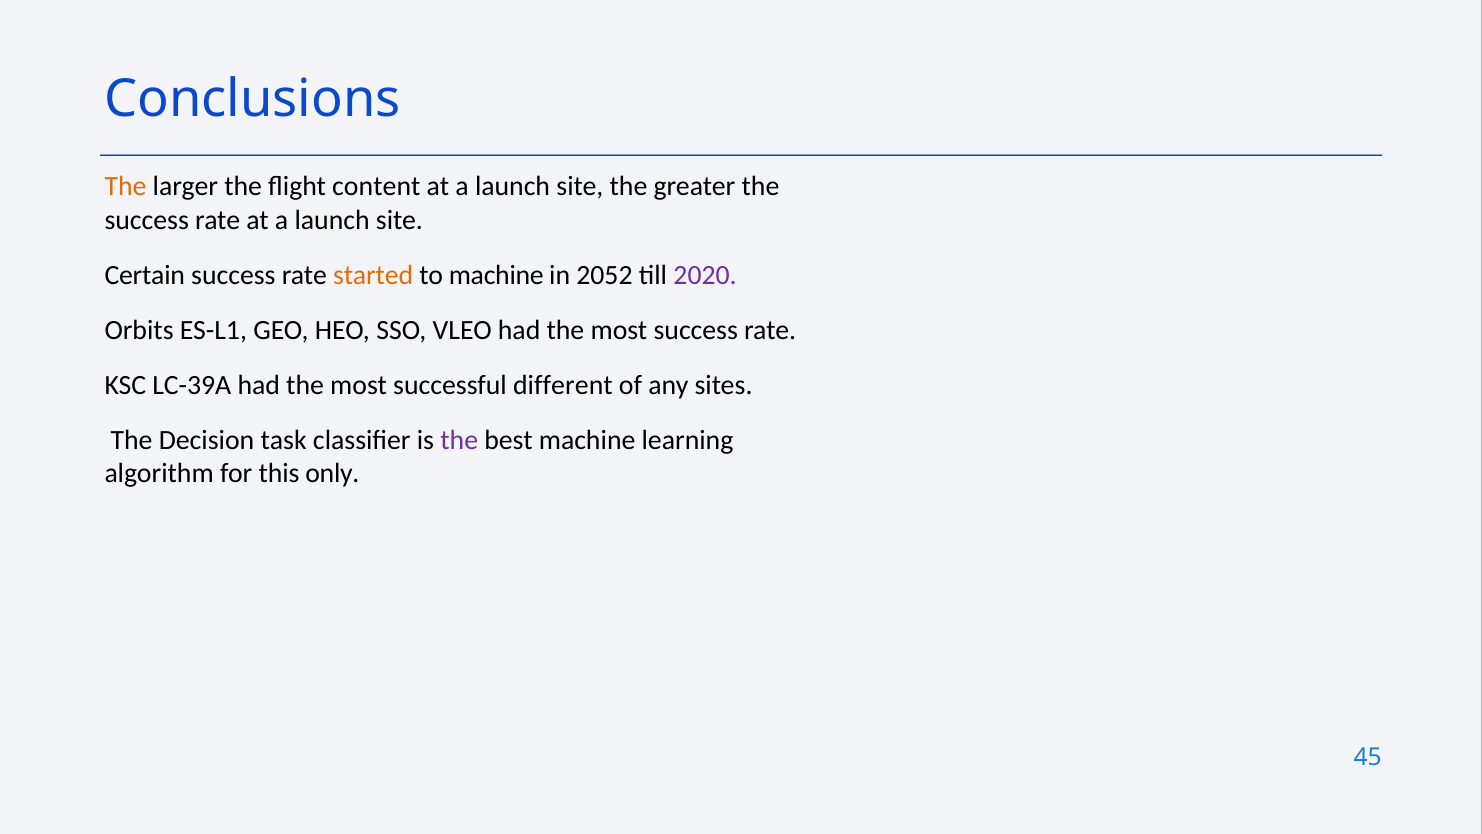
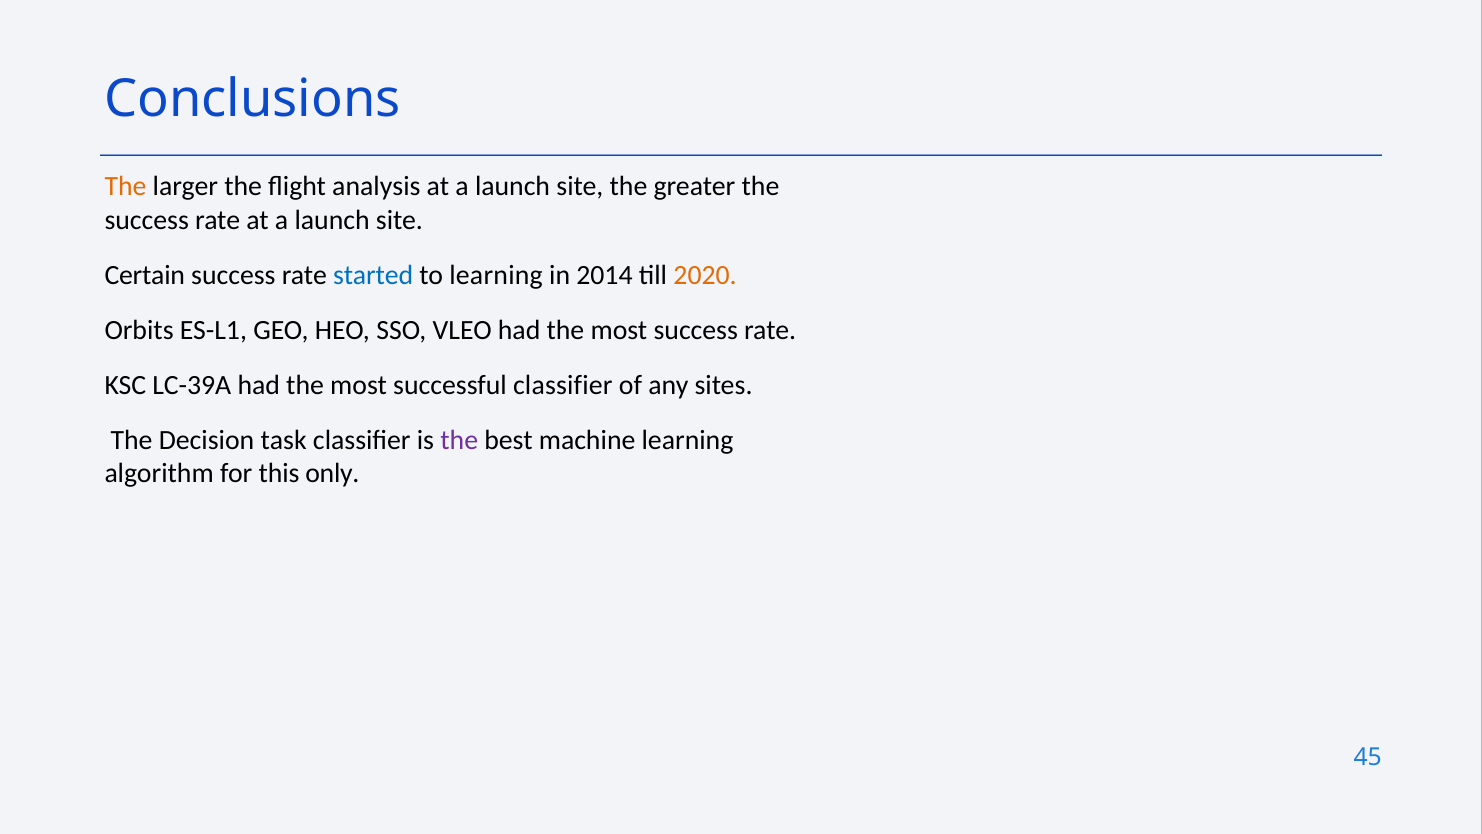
content: content -> analysis (376, 187)
started colour: orange -> blue (373, 275)
to machine: machine -> learning (496, 275)
2052: 2052 -> 2014 (604, 275)
2020 colour: purple -> orange (705, 275)
successful different: different -> classifier (563, 385)
